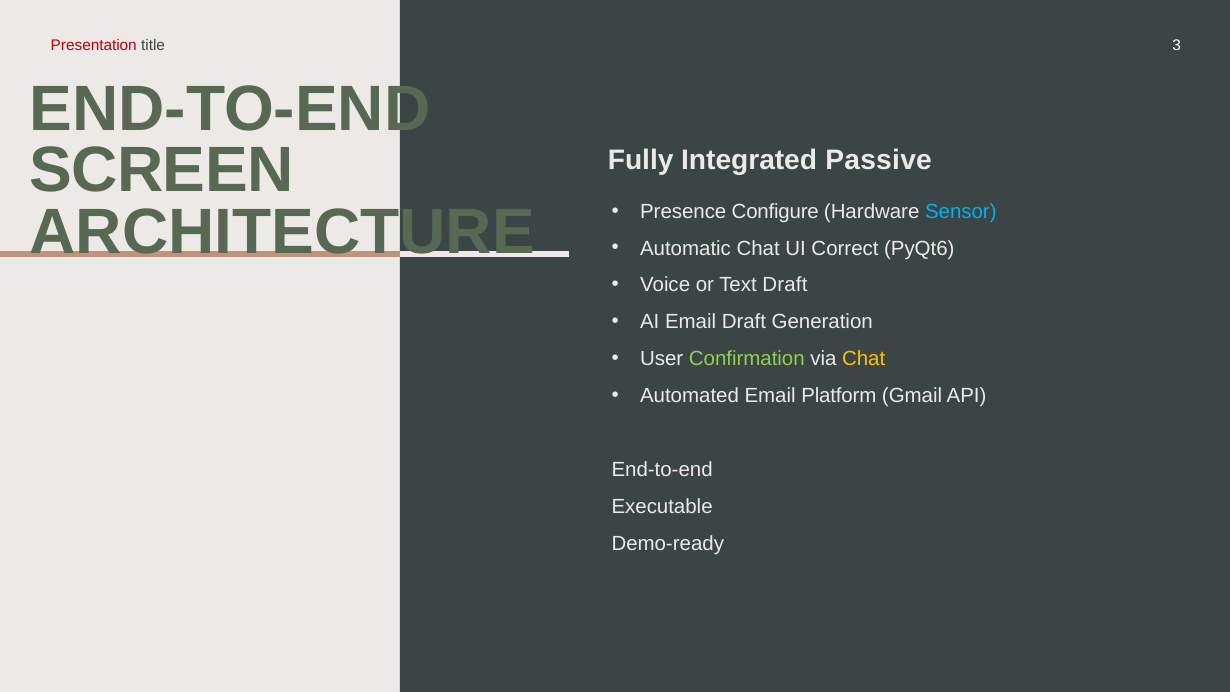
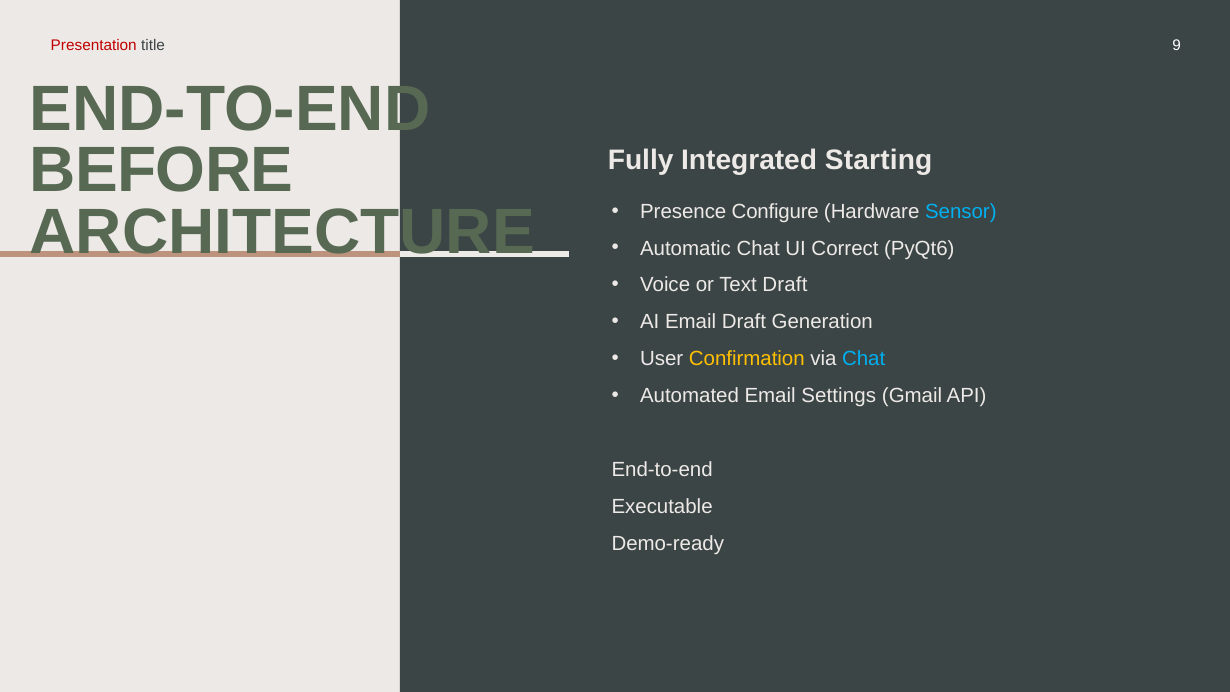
3: 3 -> 9 (1177, 45)
SCREEN: SCREEN -> BEFORE (161, 171)
Passive: Passive -> Starting (879, 160)
Confirmation colour: light green -> yellow (747, 359)
Chat colour: yellow -> light blue (864, 359)
Platform: Platform -> Settings (839, 396)
